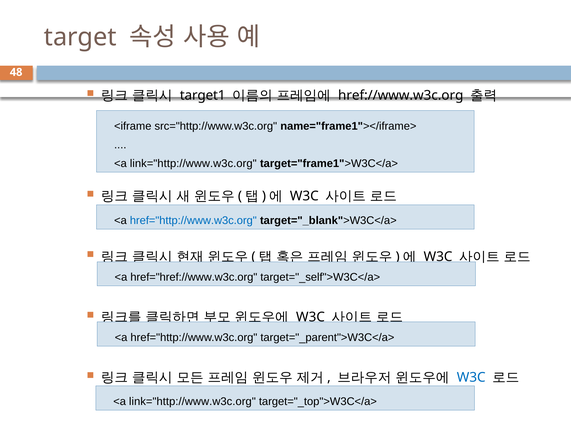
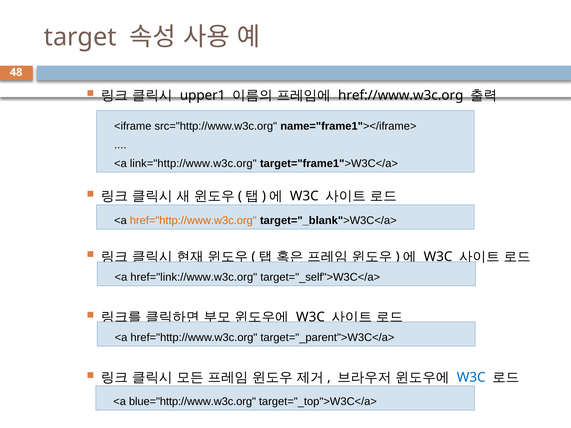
target1: target1 -> upper1 (203, 96)
href="http://www.w3c.org colour: blue -> orange (193, 221)
href="href://www.w3c.org: href="href://www.w3c.org -> href="link://www.w3c.org (194, 277)
link="http://www.w3c.org: link="http://www.w3c.org -> blue="http://www.w3c.org (192, 402)
